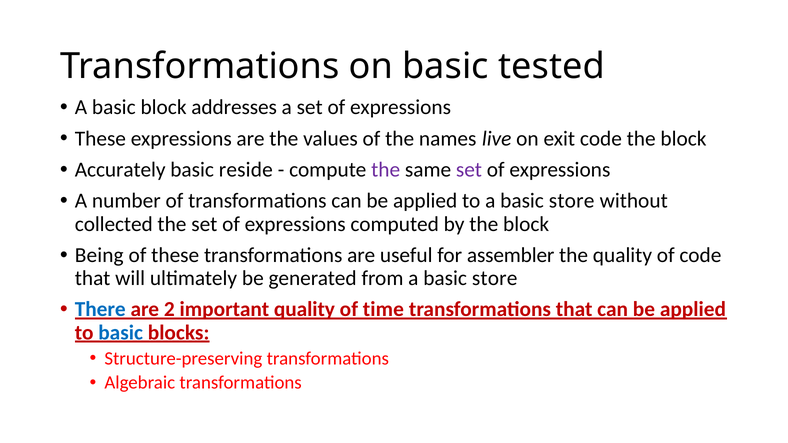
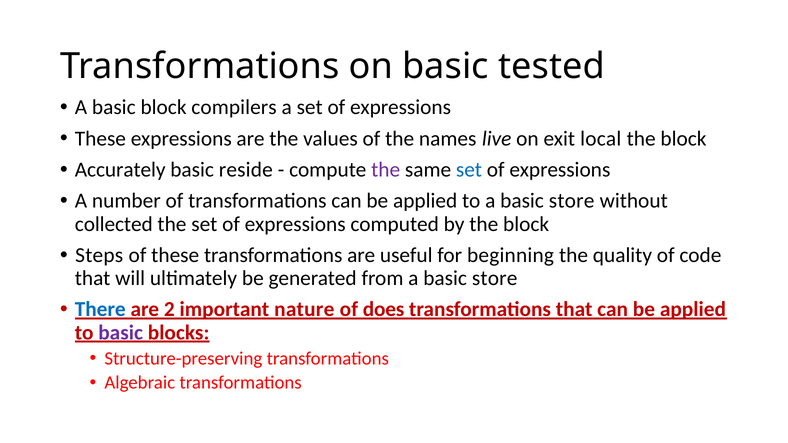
addresses: addresses -> compilers (234, 107)
exit code: code -> local (601, 139)
set colour: purple -> blue (469, 170)
Being: Being -> Steps (99, 255)
assembler: assembler -> beginning (511, 255)
important quality: quality -> nature (304, 310)
time: time -> does (384, 310)
basic colour: blue -> purple (121, 333)
